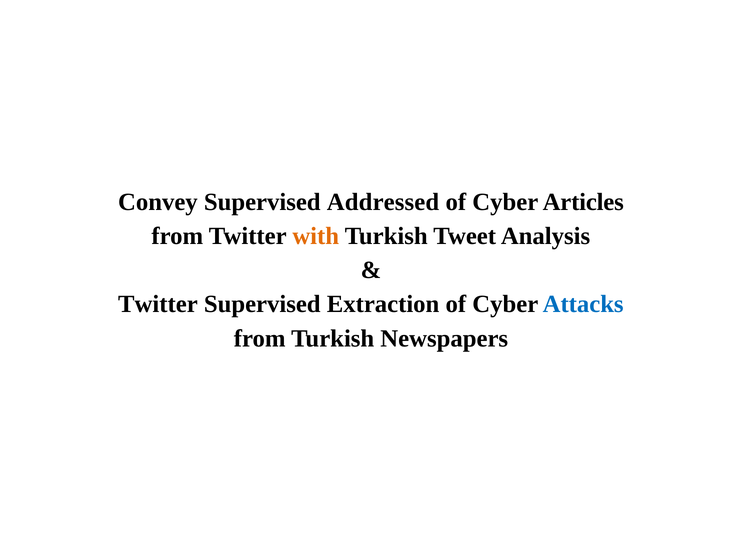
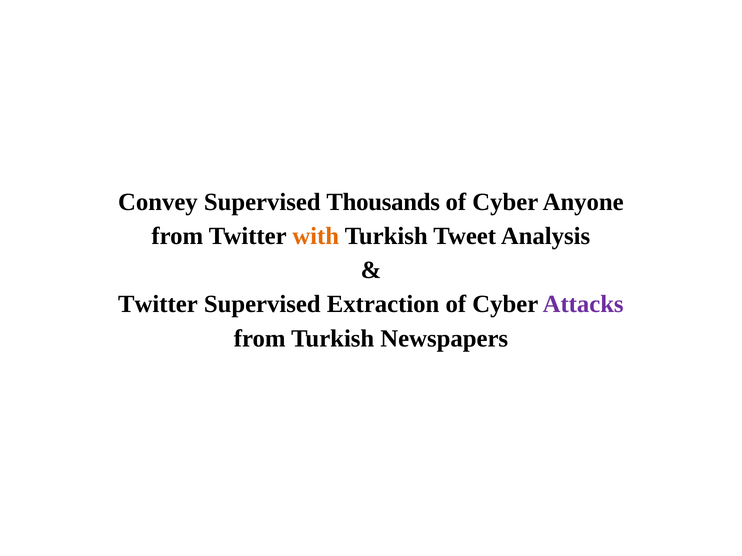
Addressed: Addressed -> Thousands (383, 202)
Articles: Articles -> Anyone (583, 202)
Attacks colour: blue -> purple (583, 305)
